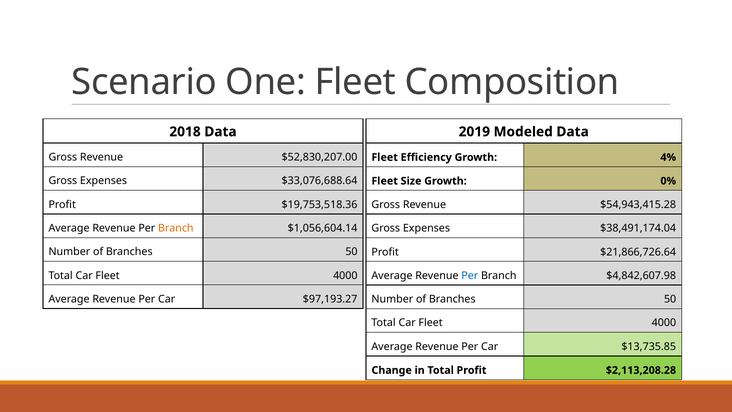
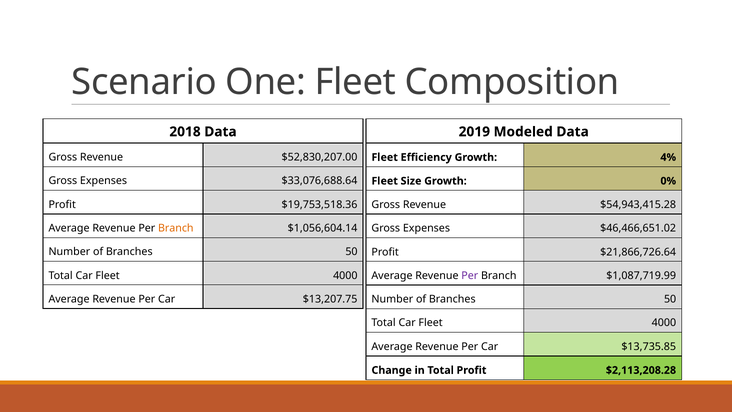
$38,491,174.04: $38,491,174.04 -> $46,466,651.02 (638, 228)
Per colour: blue -> purple (470, 275)
$4,842,607.98: $4,842,607.98 -> $1,087,719.99 (641, 275)
$97,193.27: $97,193.27 -> $13,207.75 (330, 299)
